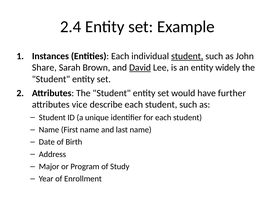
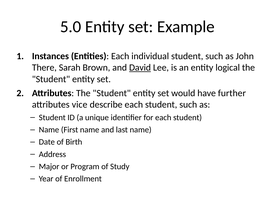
2.4: 2.4 -> 5.0 (71, 27)
student underline: present -> none (187, 56)
Share: Share -> There (44, 67)
widely: widely -> logical (228, 67)
